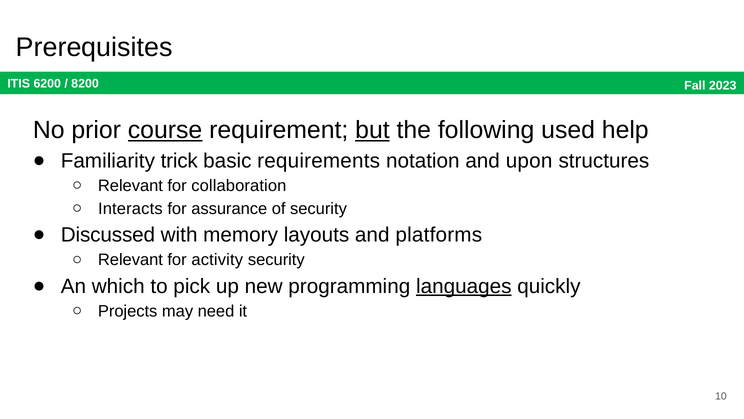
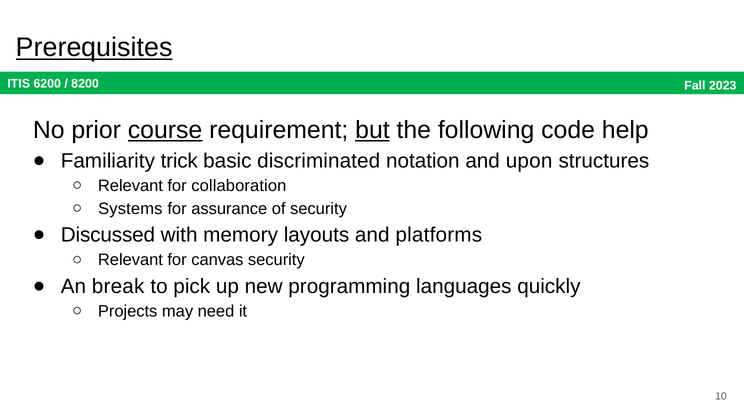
Prerequisites underline: none -> present (94, 47)
used: used -> code (568, 130)
requirements: requirements -> discriminated (319, 161)
Interacts: Interacts -> Systems (130, 208)
activity: activity -> canvas (217, 260)
which: which -> break (118, 286)
languages underline: present -> none (464, 286)
